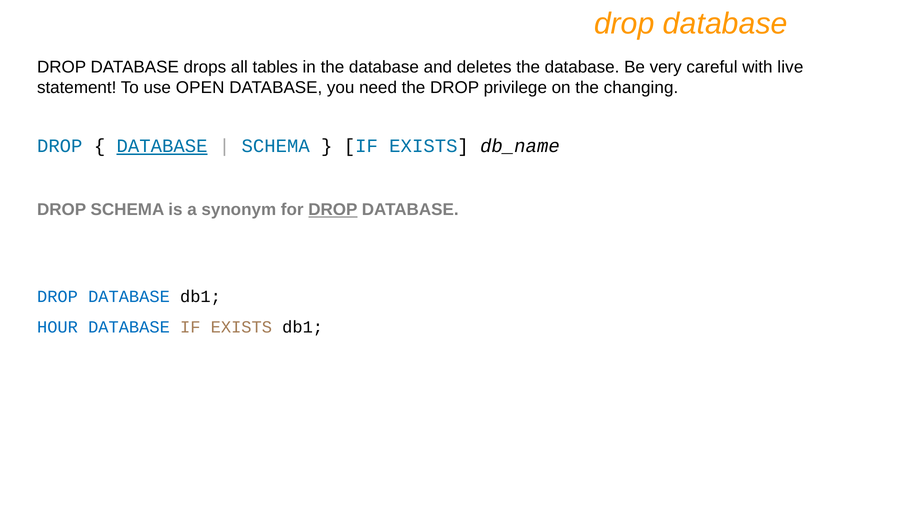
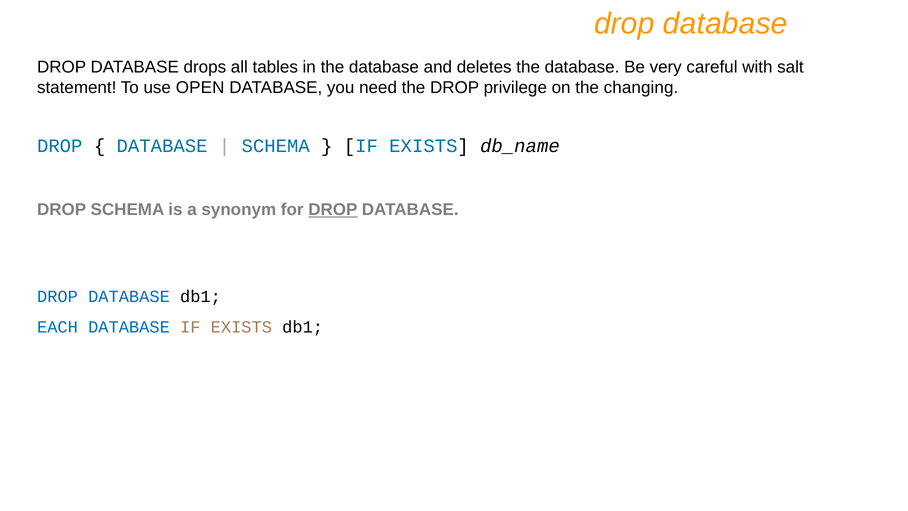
live: live -> salt (790, 67)
DATABASE underline: present -> none (162, 146)
HOUR: HOUR -> EACH (57, 327)
